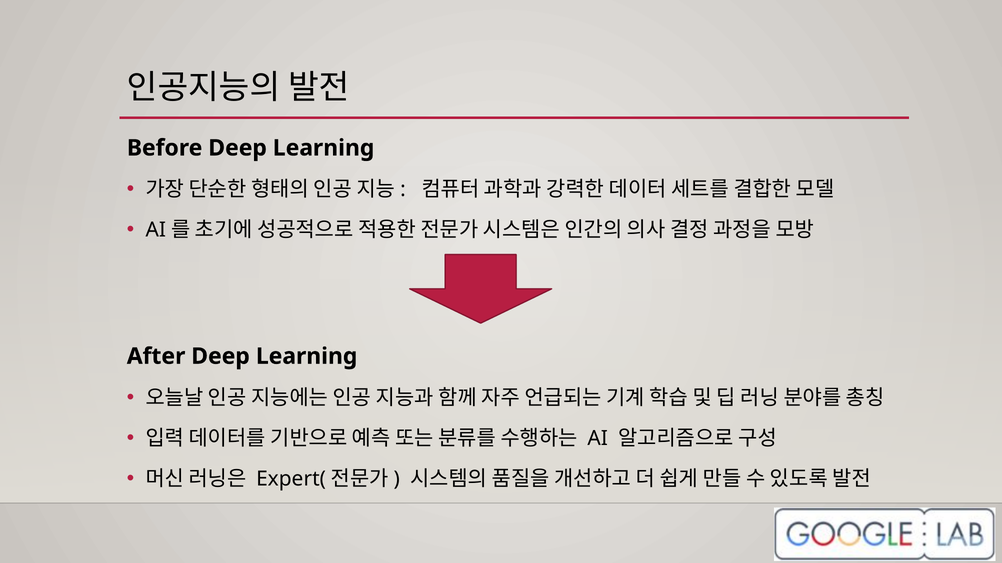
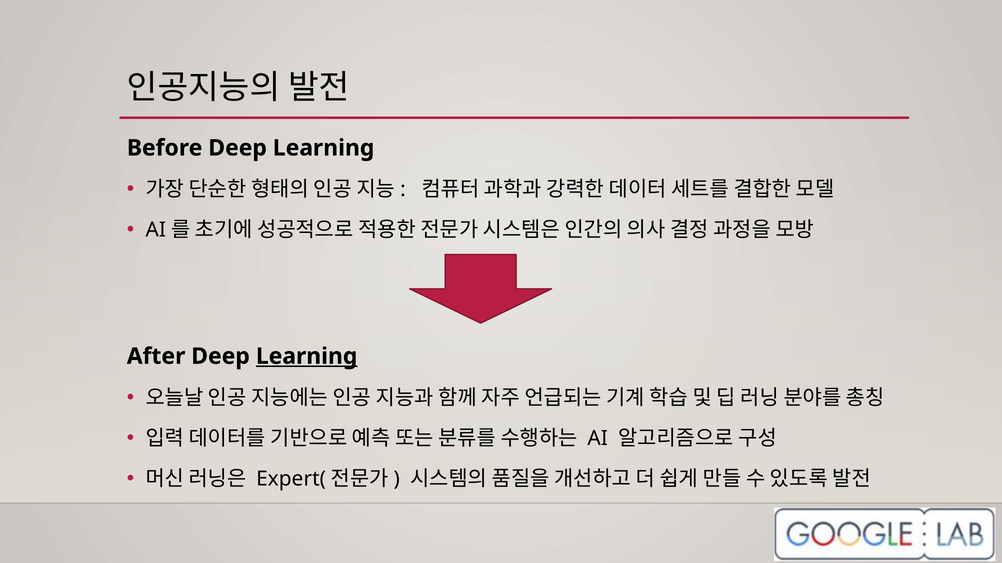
Learning underline: none -> present (307, 357)
